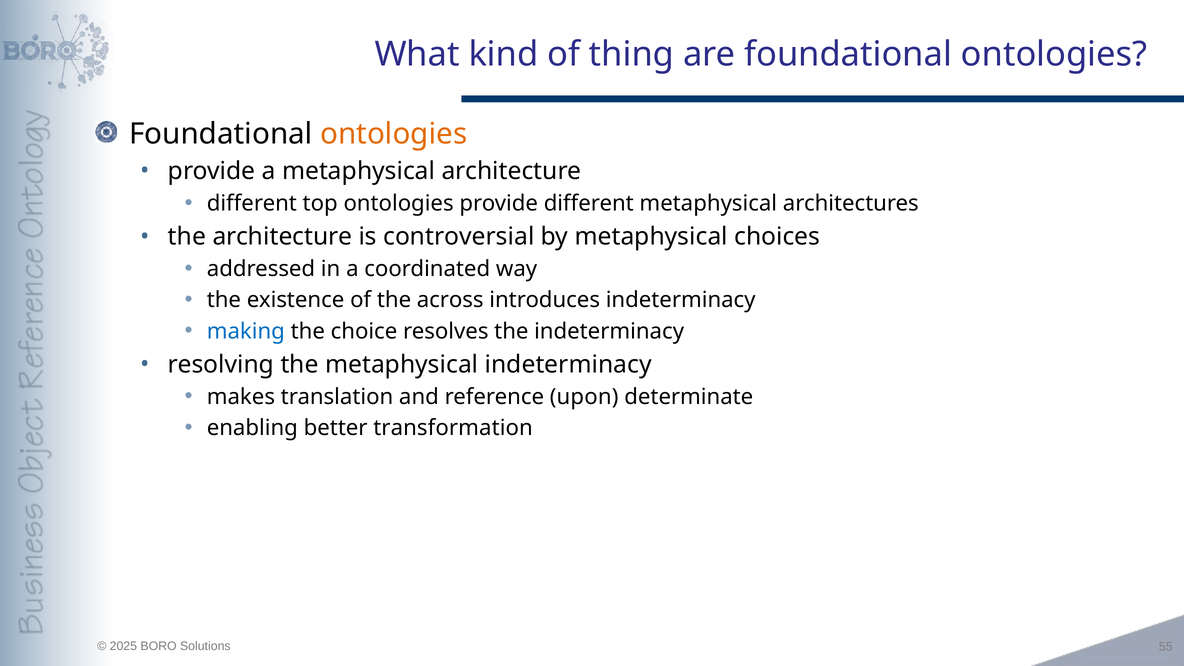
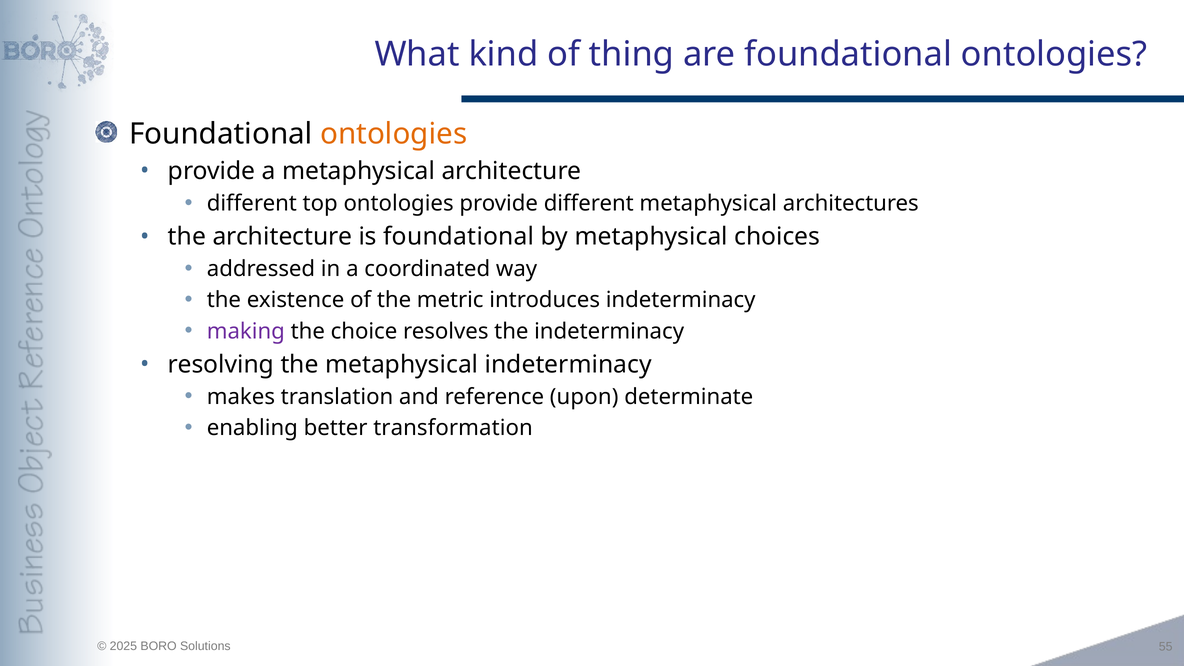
is controversial: controversial -> foundational (459, 237)
across: across -> metric (450, 300)
making colour: blue -> purple (246, 331)
